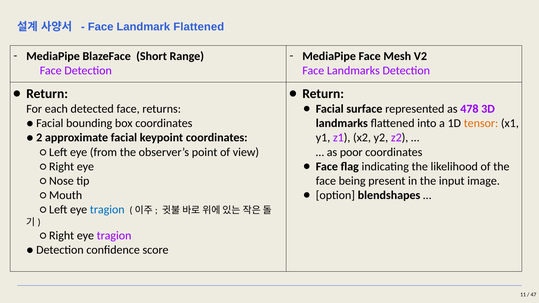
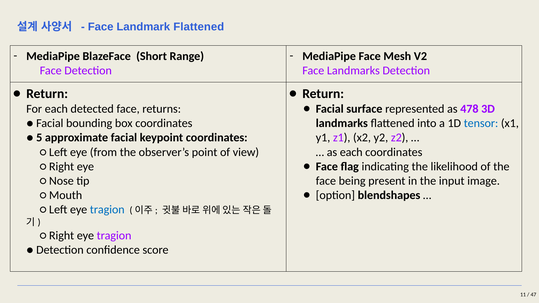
tensor colour: orange -> blue (481, 123)
2: 2 -> 5 (39, 138)
as poor: poor -> each (351, 152)
